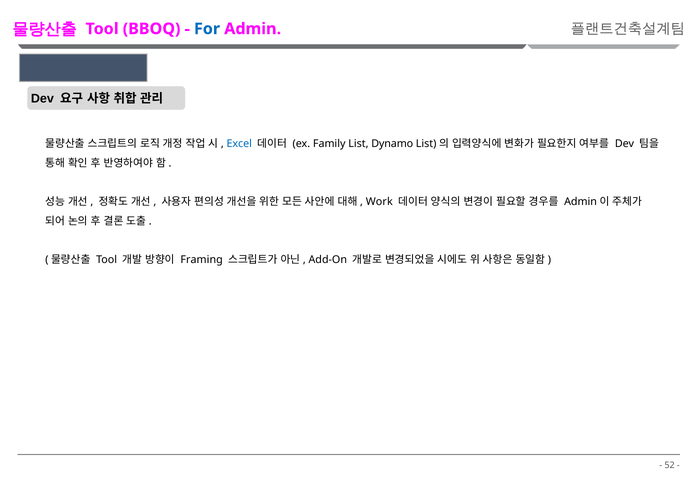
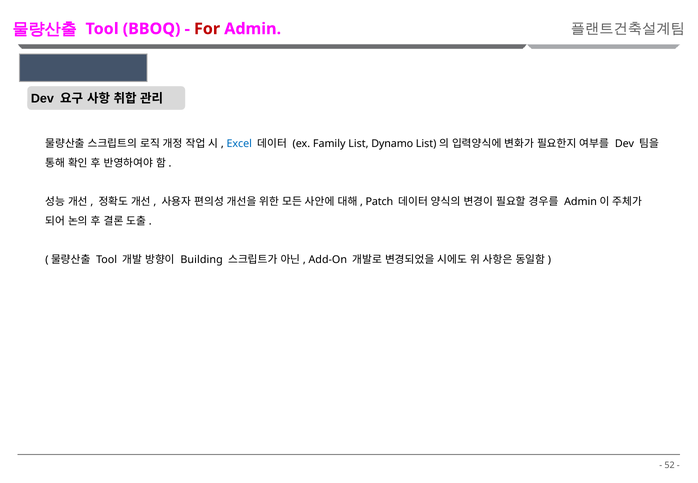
For colour: blue -> red (207, 29)
Work: Work -> Patch (379, 202)
Framing: Framing -> Building (202, 260)
